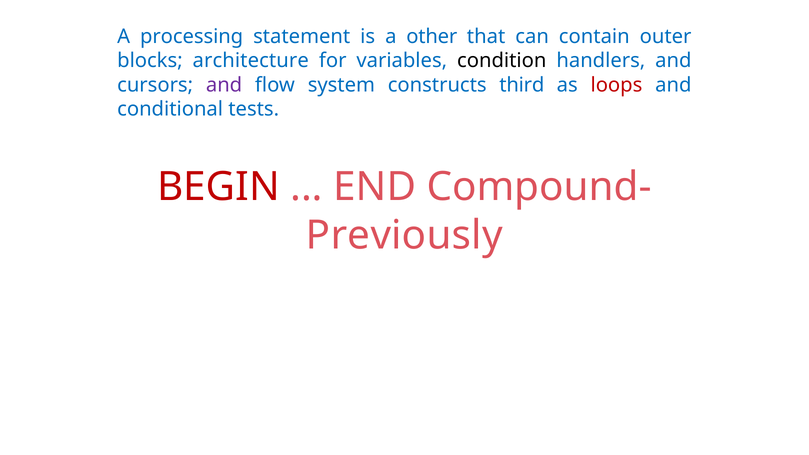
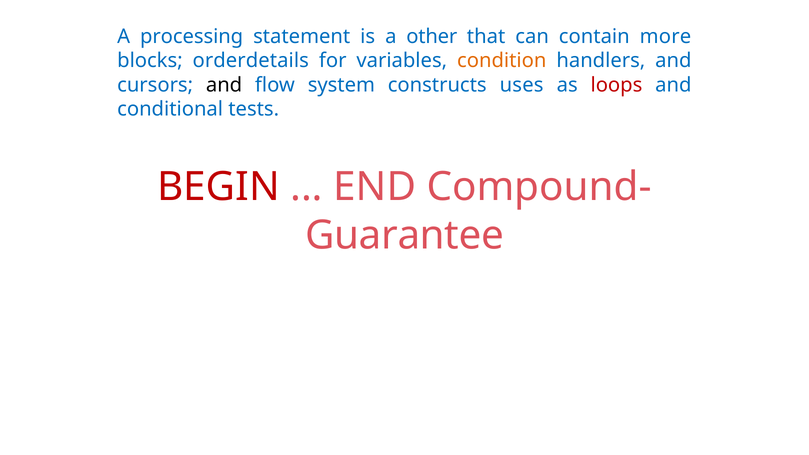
outer: outer -> more (665, 36)
architecture: architecture -> orderdetails (251, 61)
condition colour: black -> orange (502, 61)
and colour: purple -> black (224, 85)
third: third -> uses (522, 85)
Previously: Previously -> Guarantee (405, 235)
